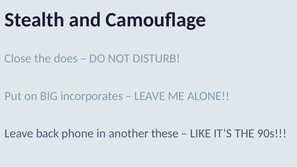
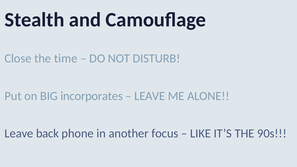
does: does -> time (66, 58)
these: these -> focus (165, 134)
